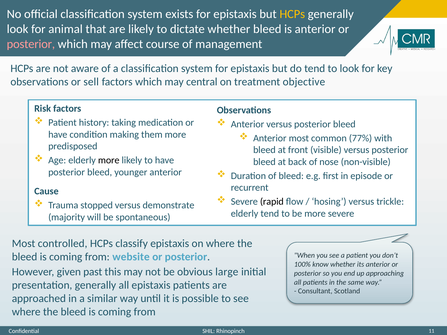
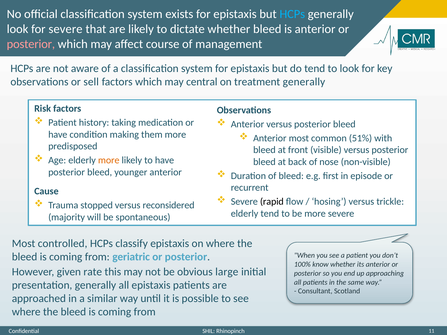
HCPs colour: yellow -> light blue (292, 14)
for animal: animal -> severe (66, 29)
treatment objective: objective -> generally (304, 82)
77%: 77% -> 51% (360, 138)
more colour: black -> orange (109, 160)
demonstrate: demonstrate -> reconsidered (169, 205)
website: website -> geriatric (131, 257)
past: past -> rate (93, 272)
